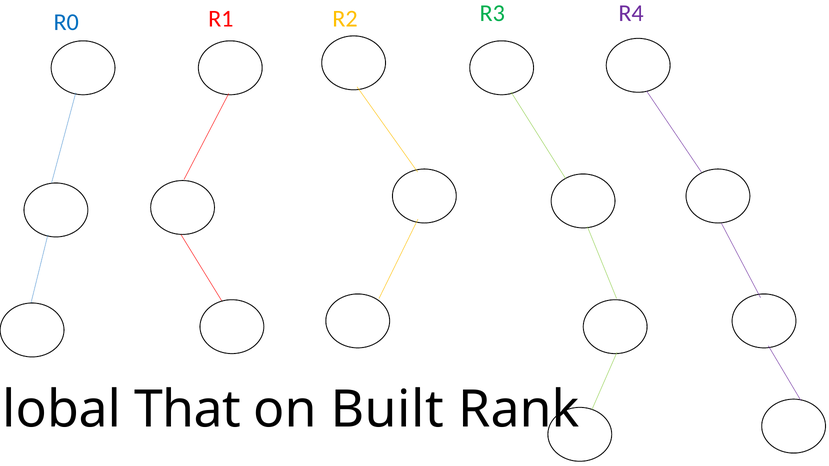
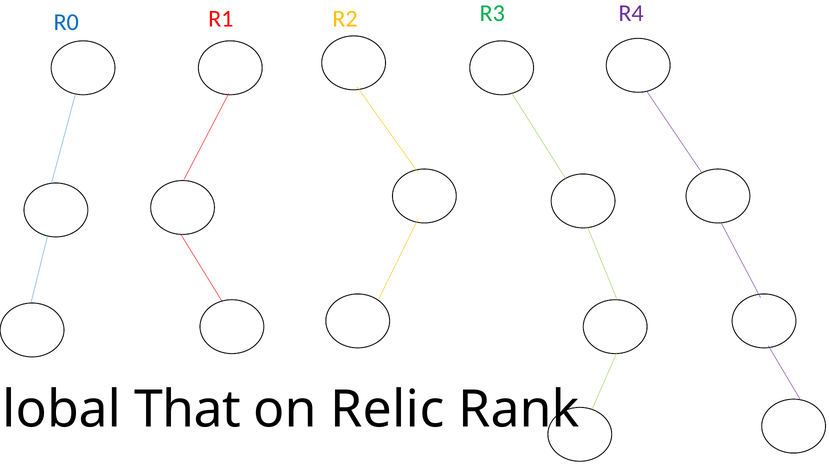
Built: Built -> Relic (387, 410)
